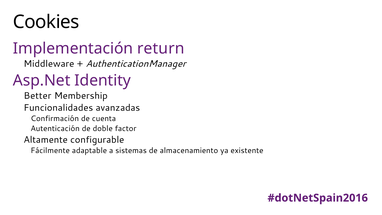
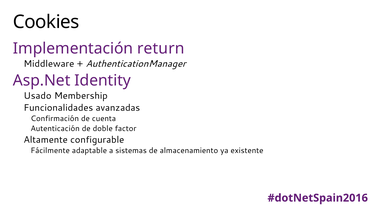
Better: Better -> Usado (38, 96)
